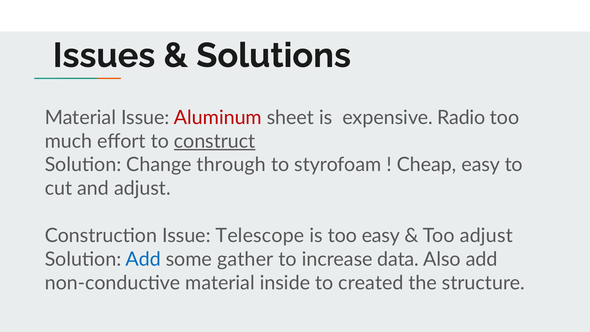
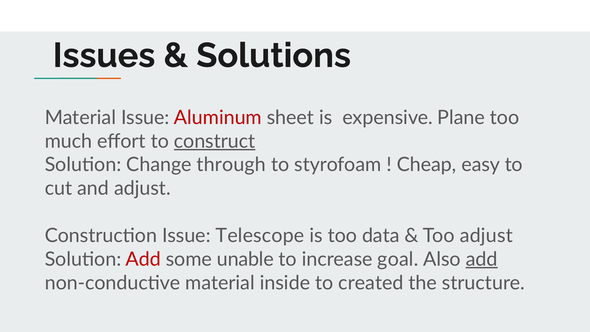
Radio: Radio -> Plane (461, 118)
too easy: easy -> data (381, 236)
Add colour: blue -> red (143, 259)
gather: gather -> unable (245, 259)
data: data -> goal (398, 259)
add underline: none -> present (482, 259)
